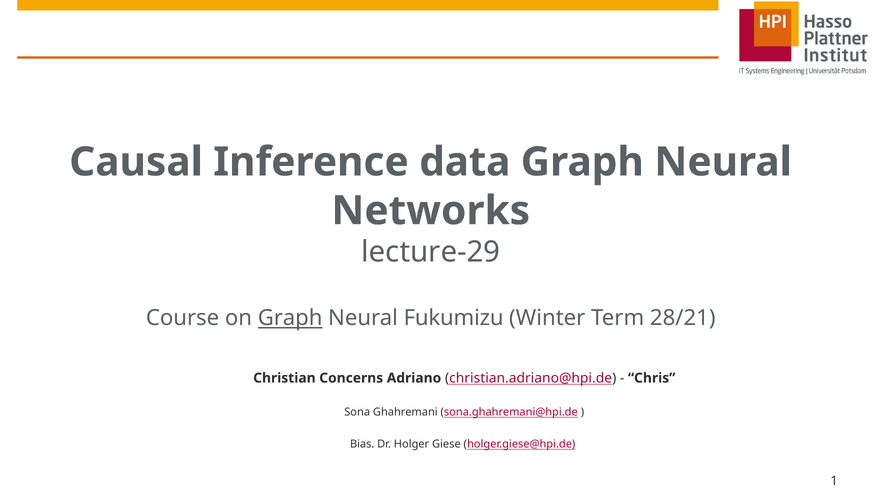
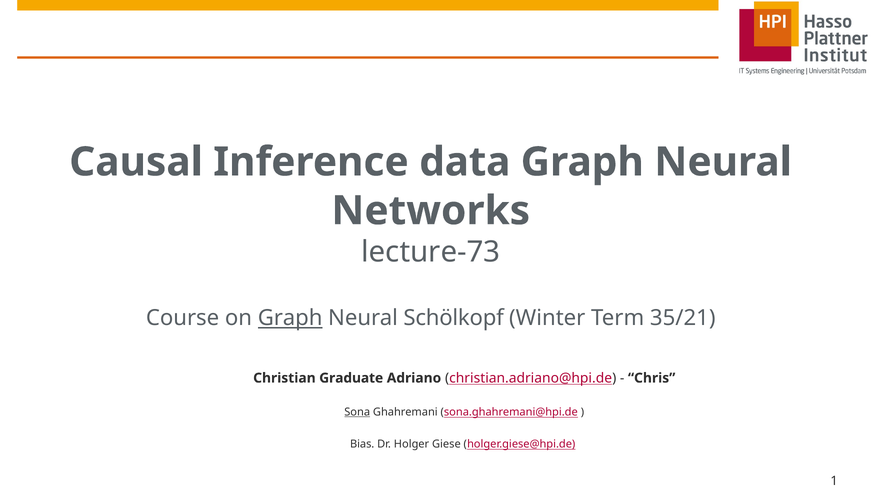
lecture-29: lecture-29 -> lecture-73 (431, 252)
Fukumizu: Fukumizu -> Schölkopf (454, 318)
28/21: 28/21 -> 35/21 (683, 318)
Concerns: Concerns -> Graduate (351, 378)
Sona underline: none -> present (357, 412)
